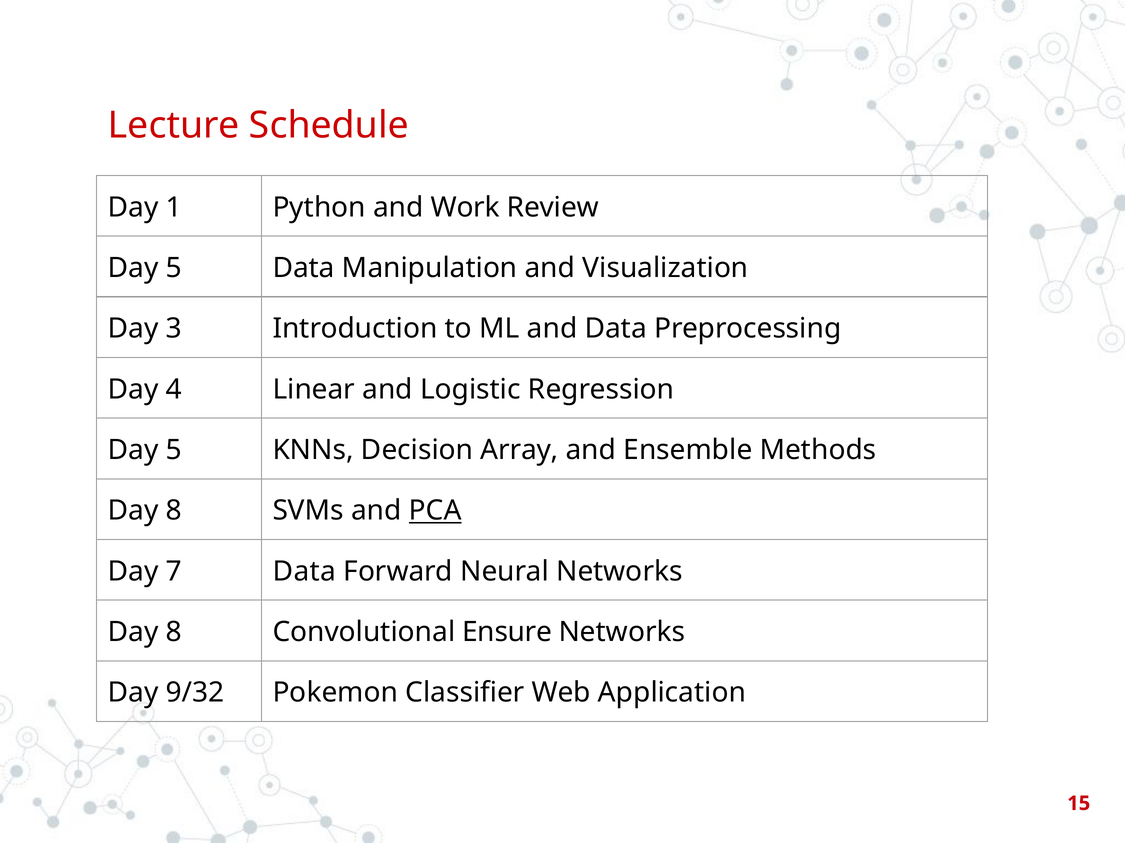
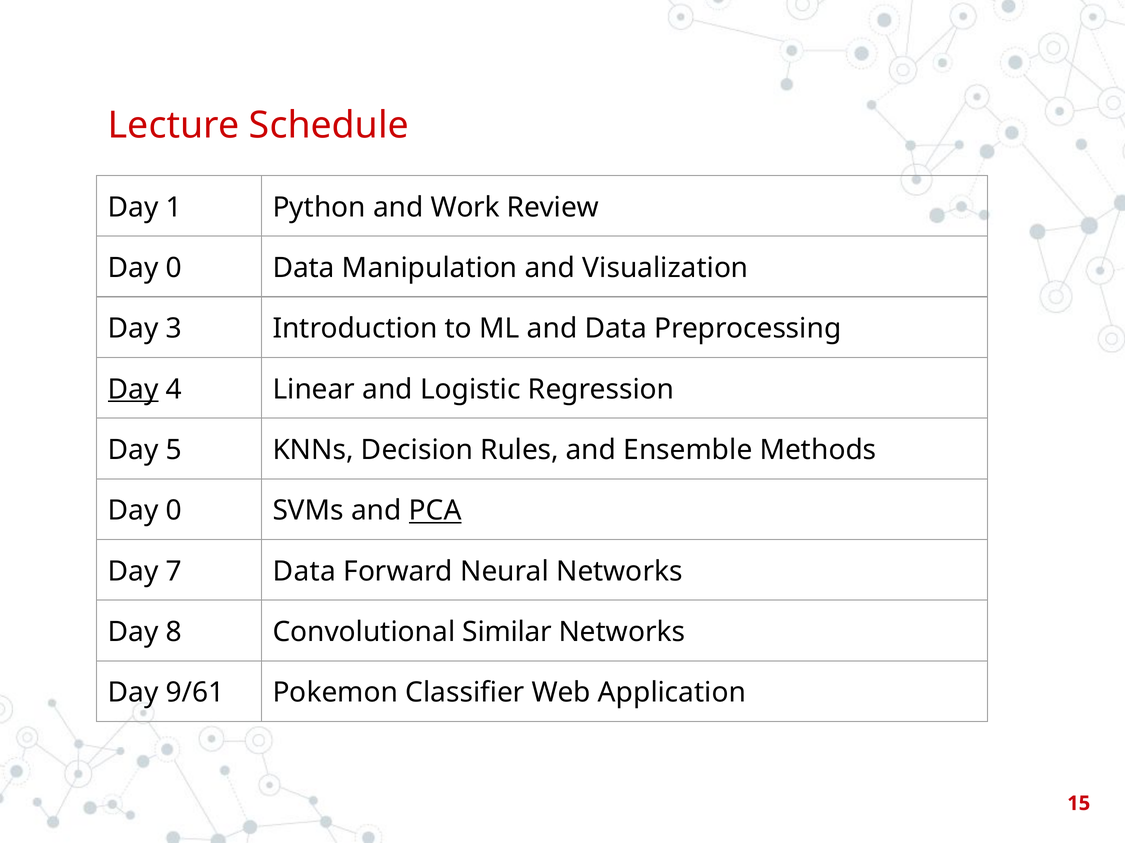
5: 5 -> 0 (174, 268)
Day underline: none -> present (133, 390)
Array: Array -> Rules (519, 450)
8: 8 -> 0 (174, 511)
Ensure: Ensure -> Similar (507, 633)
9/32: 9/32 -> 9/61 (195, 693)
